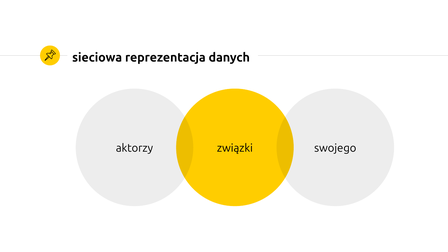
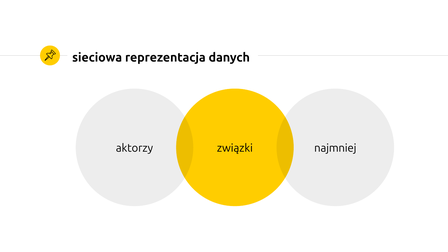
swojego: swojego -> najmniej (335, 148)
